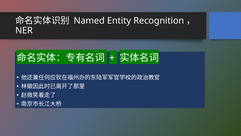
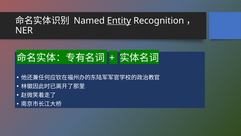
Entity underline: none -> present (119, 21)
